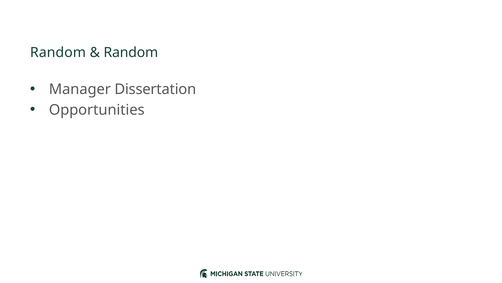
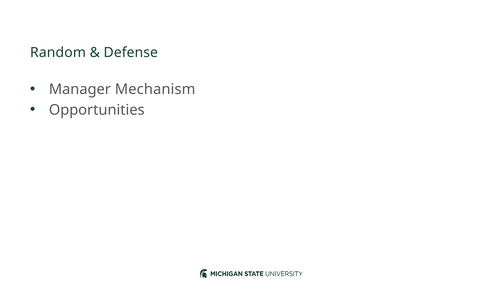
Random: Random -> Defense (131, 52)
Dissertation: Dissertation -> Mechanism (155, 89)
